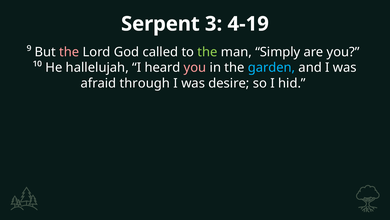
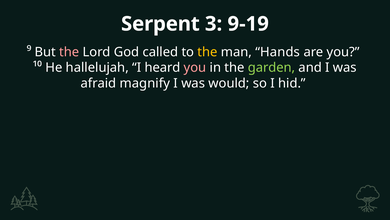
4-19: 4-19 -> 9-19 (248, 24)
the colour: light green -> yellow (208, 52)
Simply: Simply -> Hands (278, 52)
garden colour: light blue -> light green (271, 67)
through: through -> magnify (145, 83)
desire: desire -> would (229, 83)
